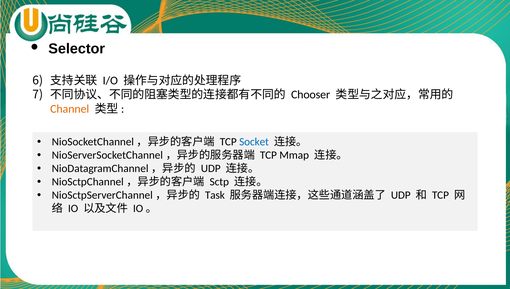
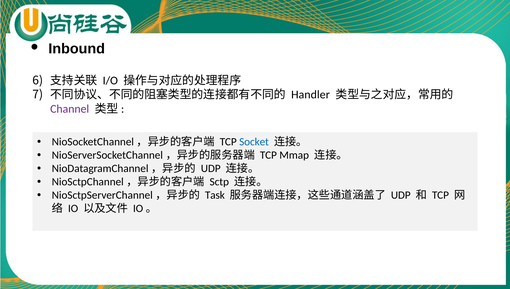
Selector: Selector -> Inbound (77, 49)
Chooser: Chooser -> Handler (311, 95)
Channel colour: orange -> purple (70, 109)
